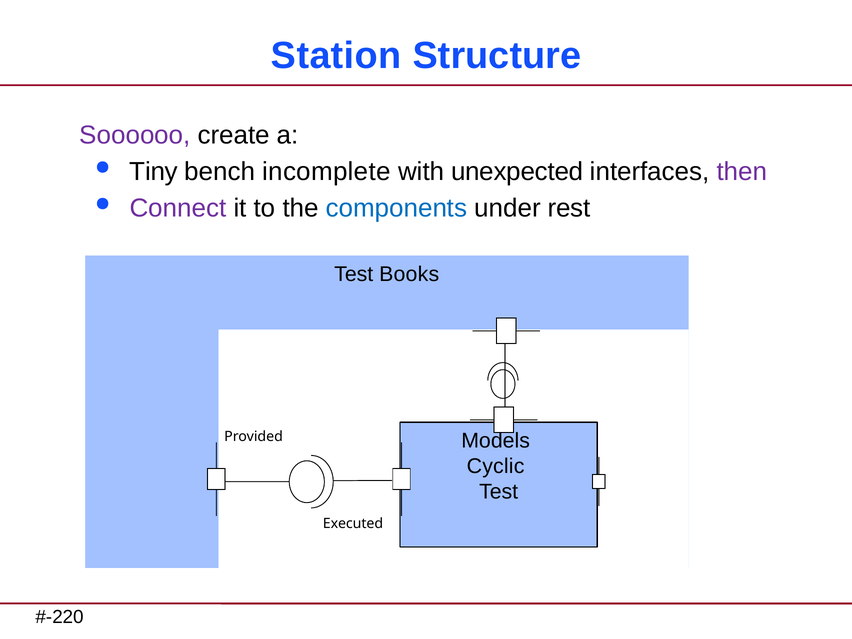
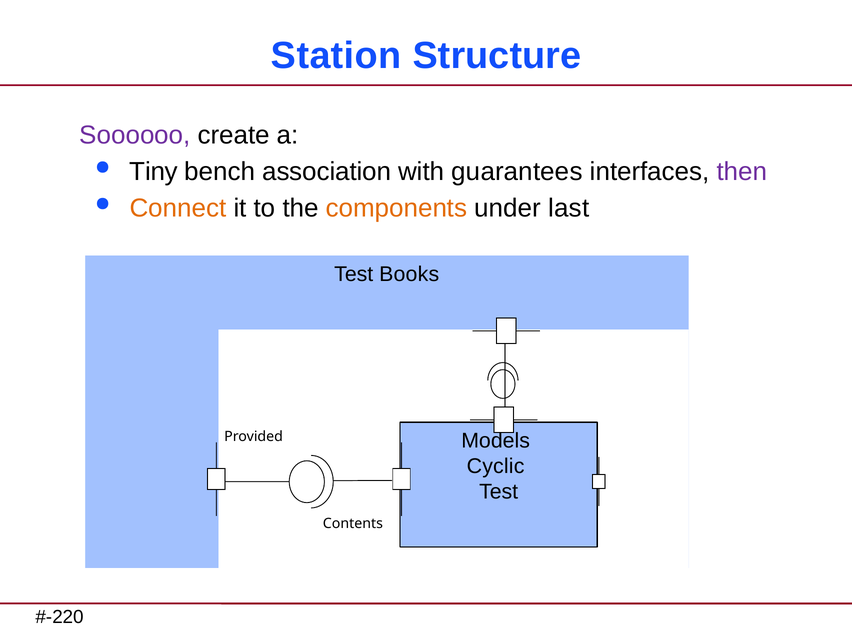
incomplete: incomplete -> association (327, 172)
unexpected: unexpected -> guarantees (517, 172)
Connect colour: purple -> orange (178, 208)
components colour: blue -> orange (396, 208)
rest: rest -> last (569, 208)
Executed: Executed -> Contents (353, 523)
